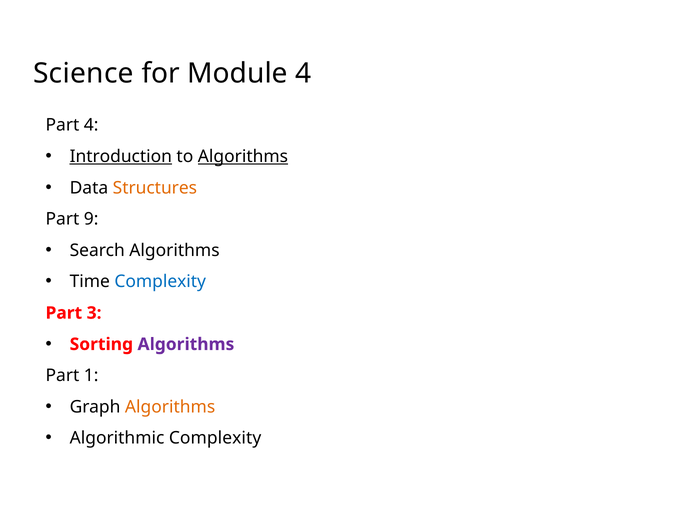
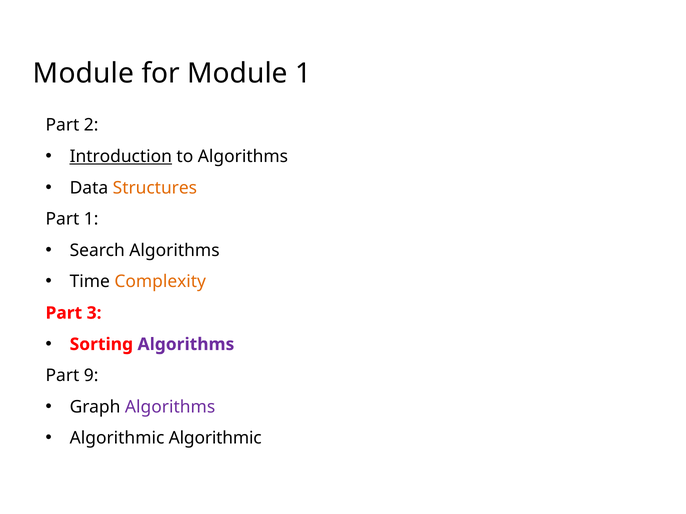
Science: Science -> Module (84, 74)
Module 4: 4 -> 1 (303, 74)
Part 4: 4 -> 2 (91, 125)
Algorithms underline: present -> none (243, 157)
Part 9: 9 -> 1 (91, 219)
Complexity colour: blue -> orange (160, 282)
1: 1 -> 9 (91, 376)
Algorithms colour: orange -> purple (170, 407)
Algorithmic Complexity: Complexity -> Algorithmic (215, 439)
